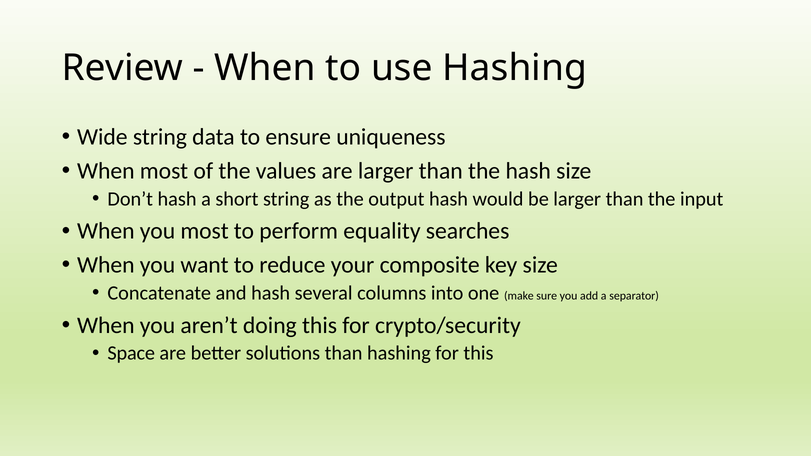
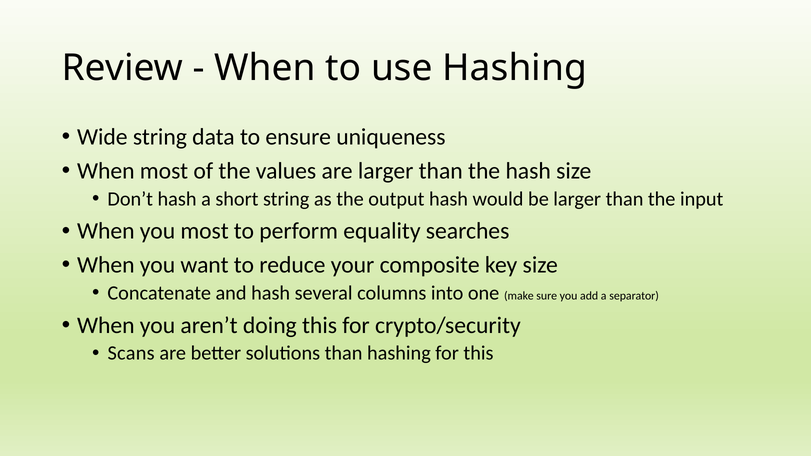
Space: Space -> Scans (131, 353)
